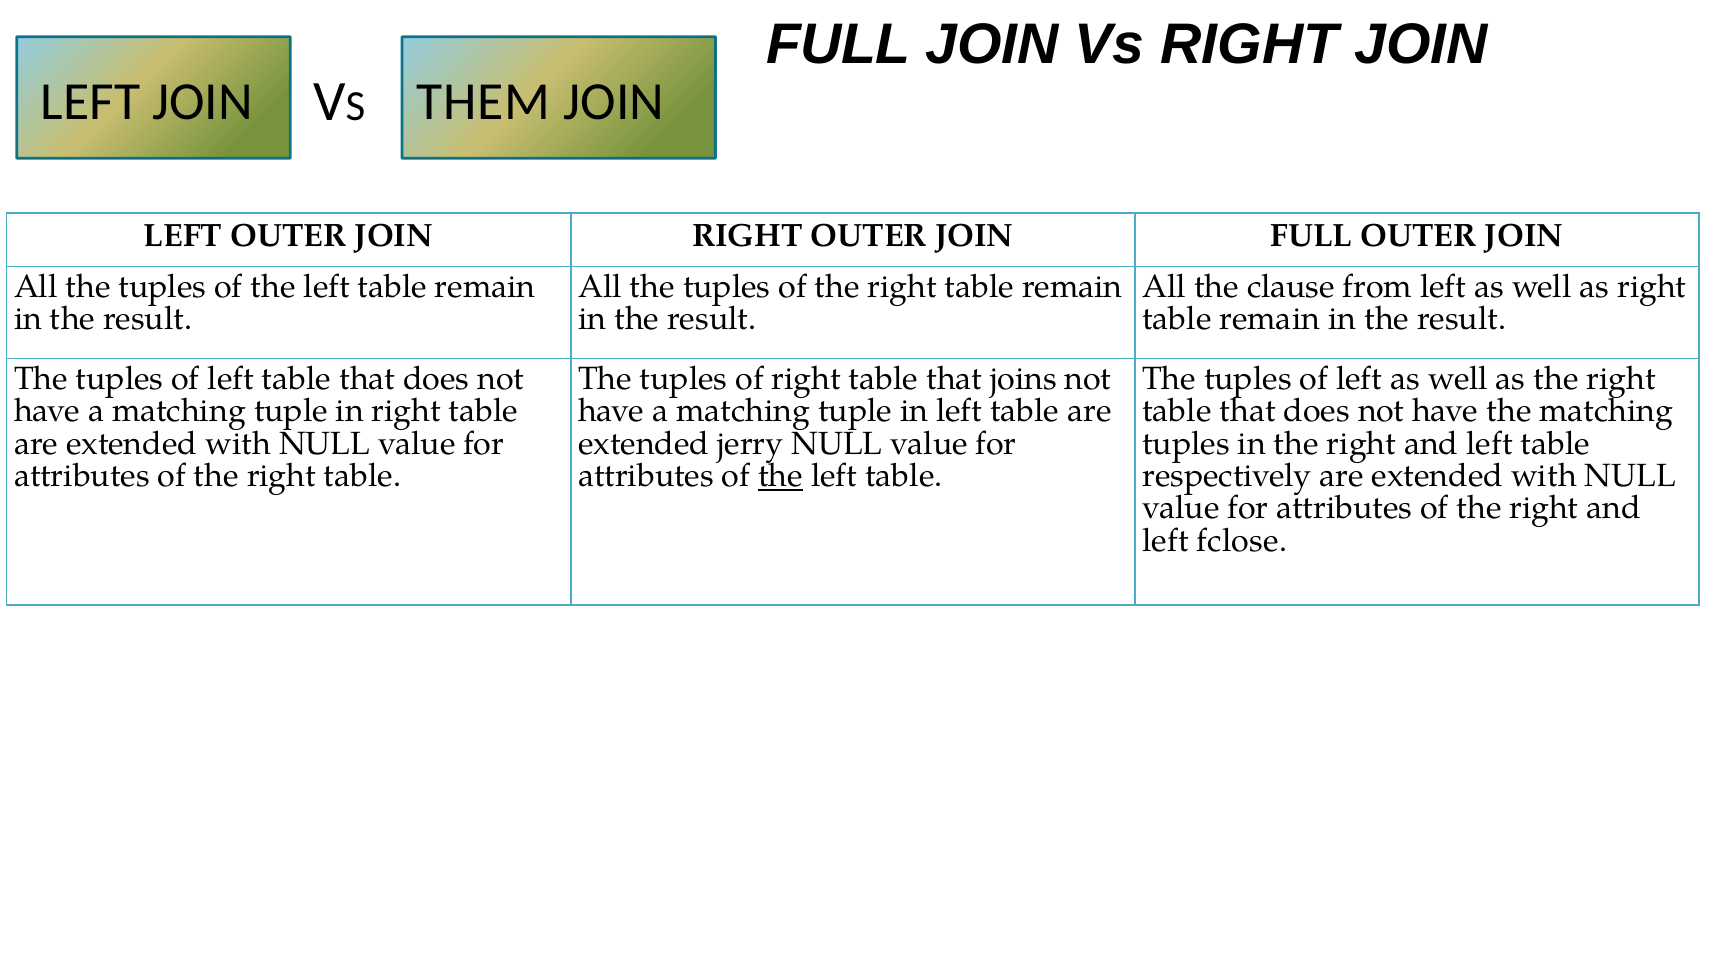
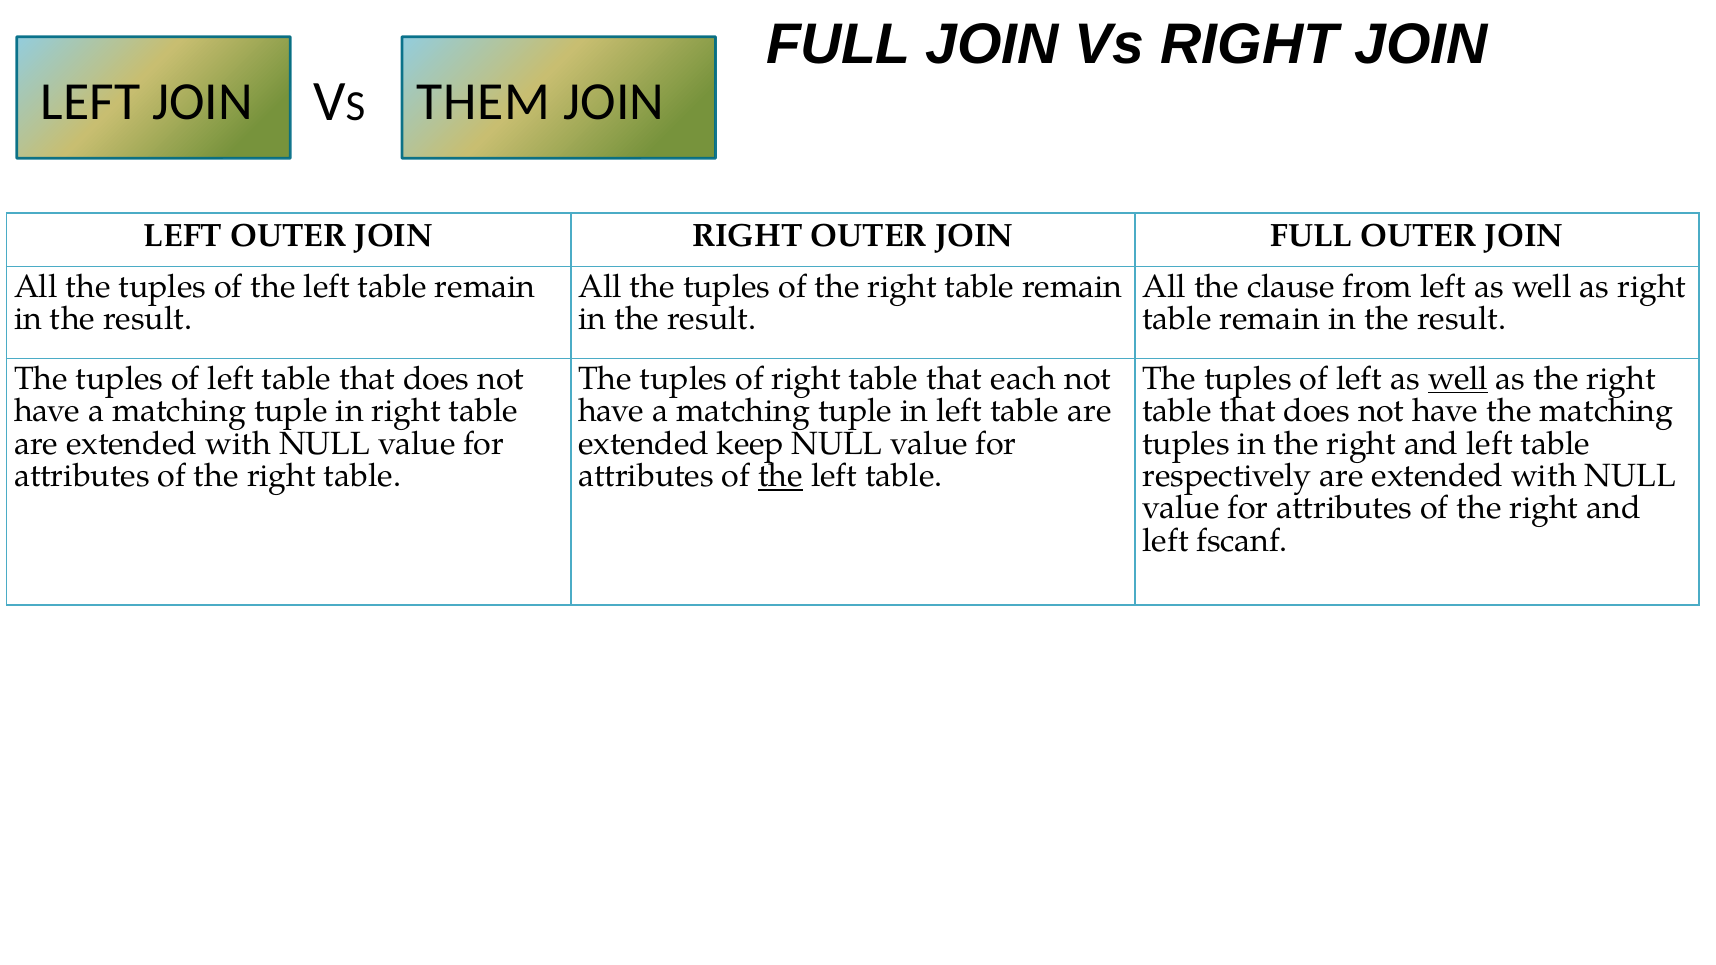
joins: joins -> each (1023, 379)
well underline: none -> present (1458, 379)
jerry: jerry -> keep (751, 444)
fclose: fclose -> fscanf (1242, 541)
